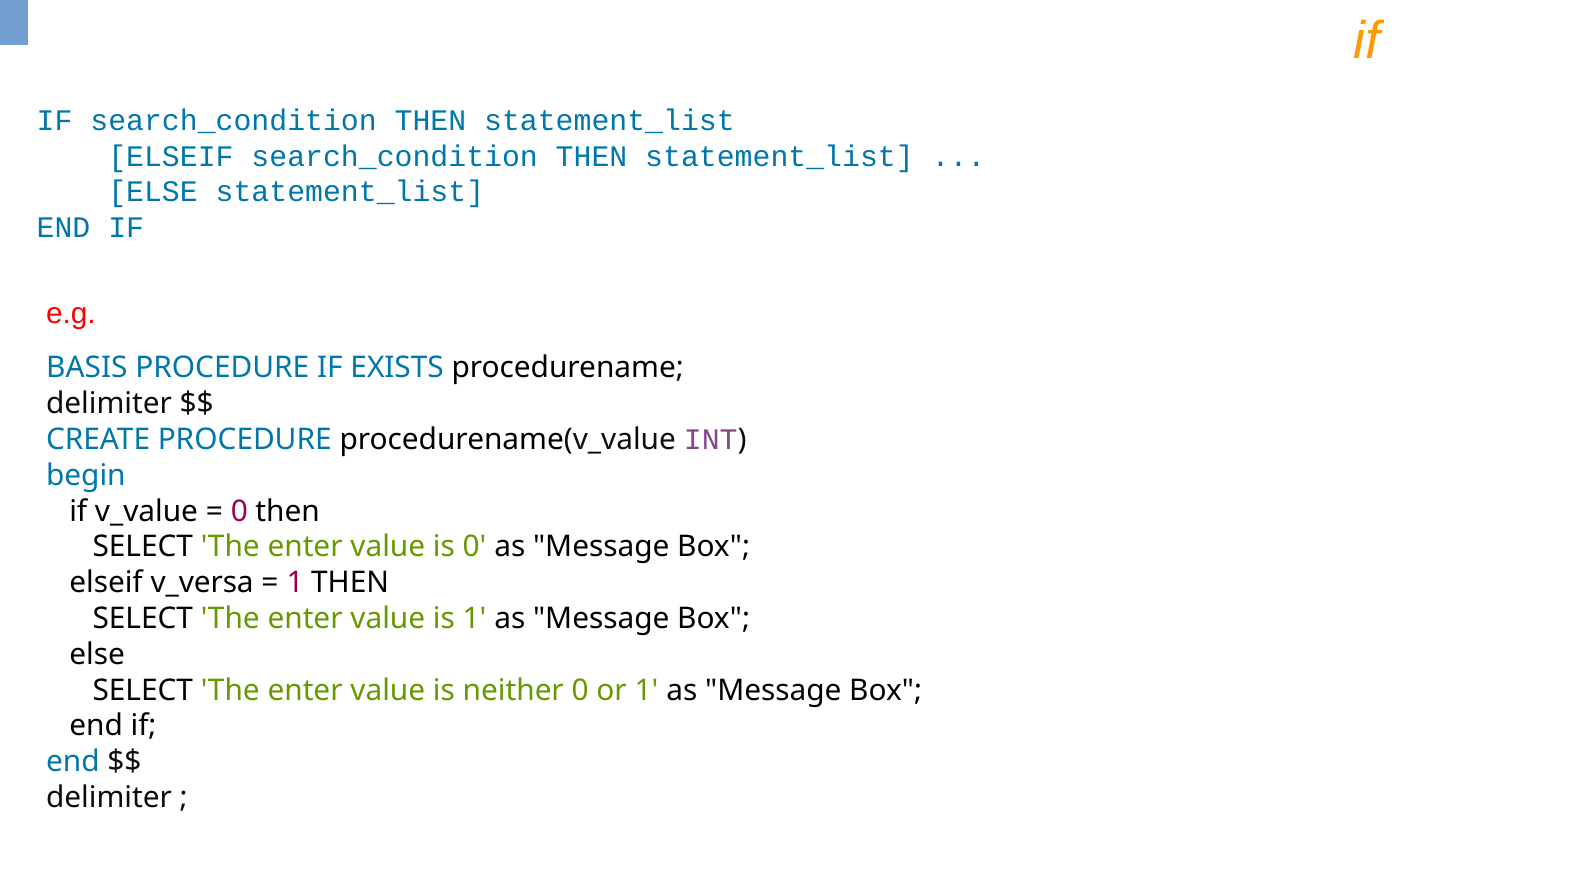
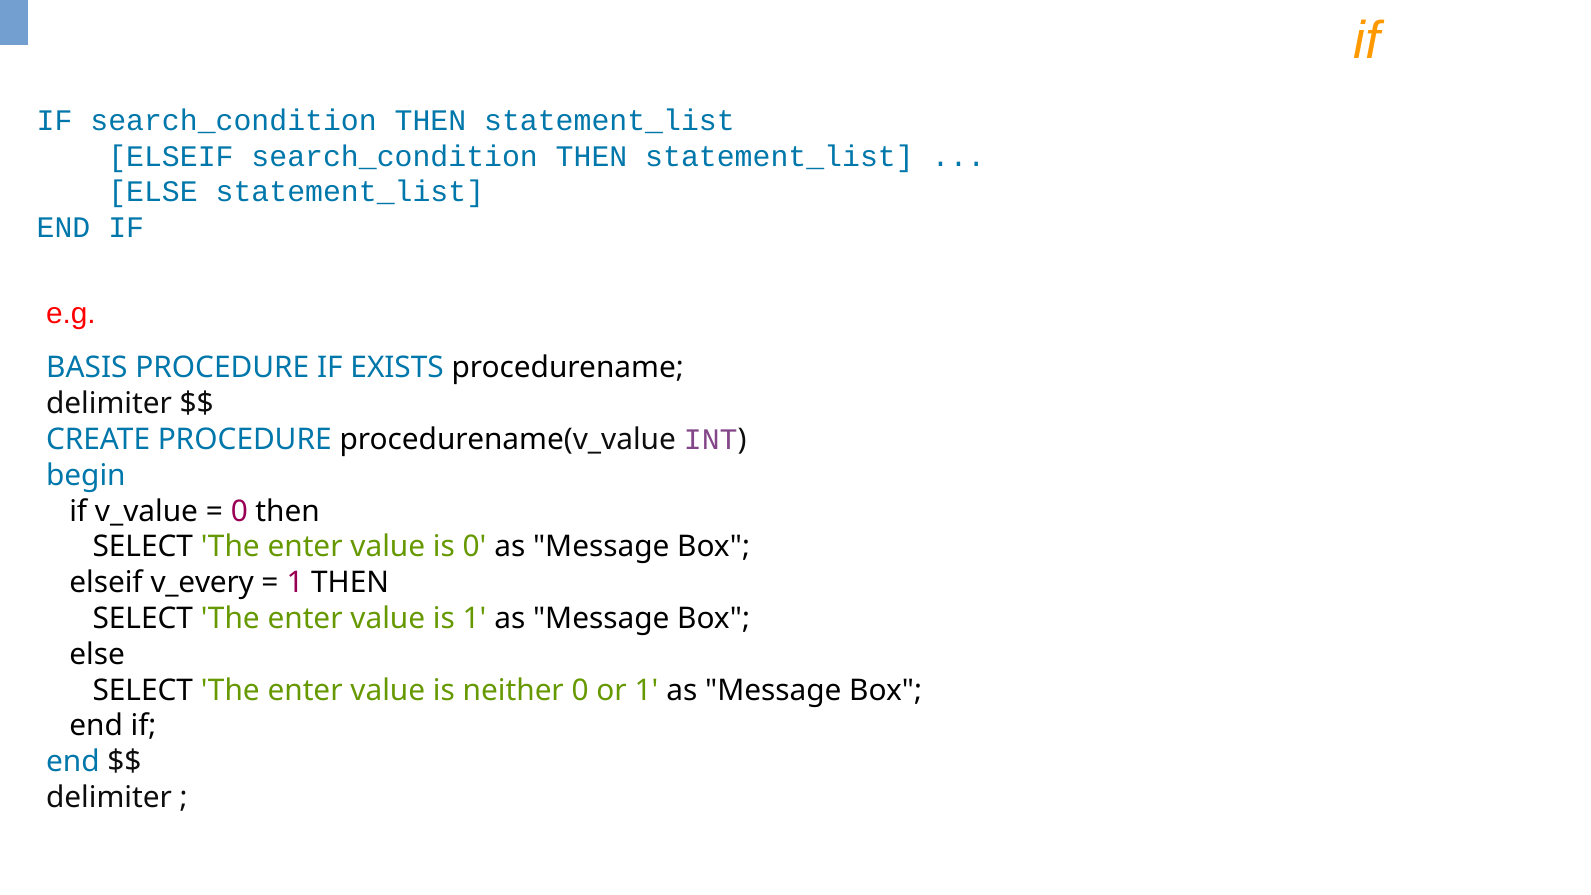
v_versa: v_versa -> v_every (202, 583)
